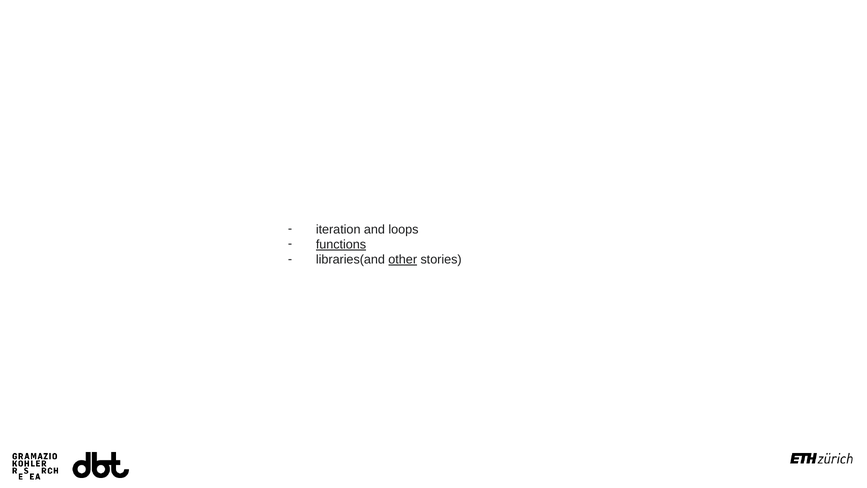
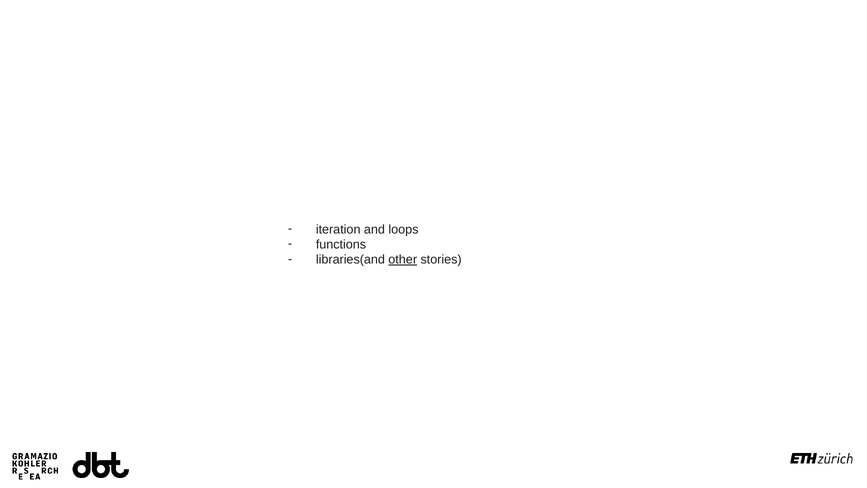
functions underline: present -> none (341, 244)
